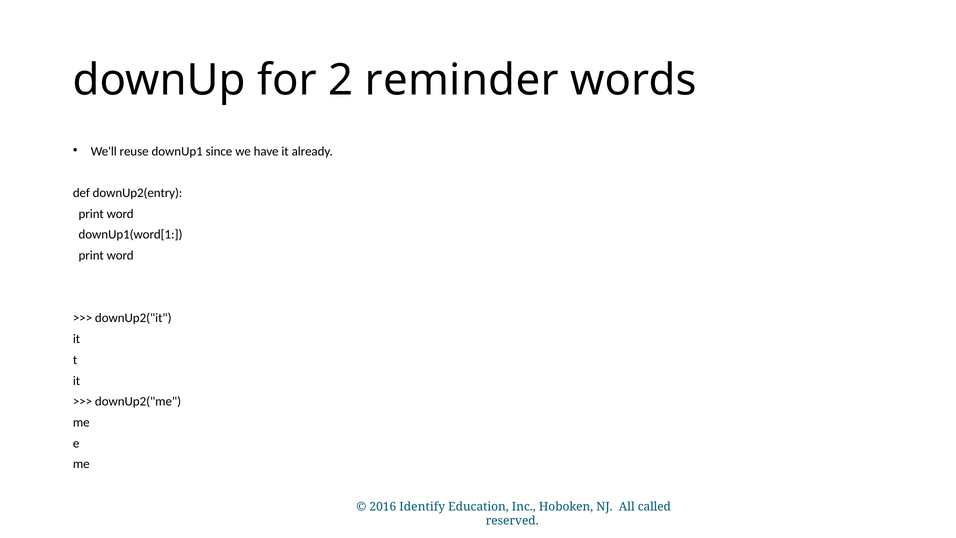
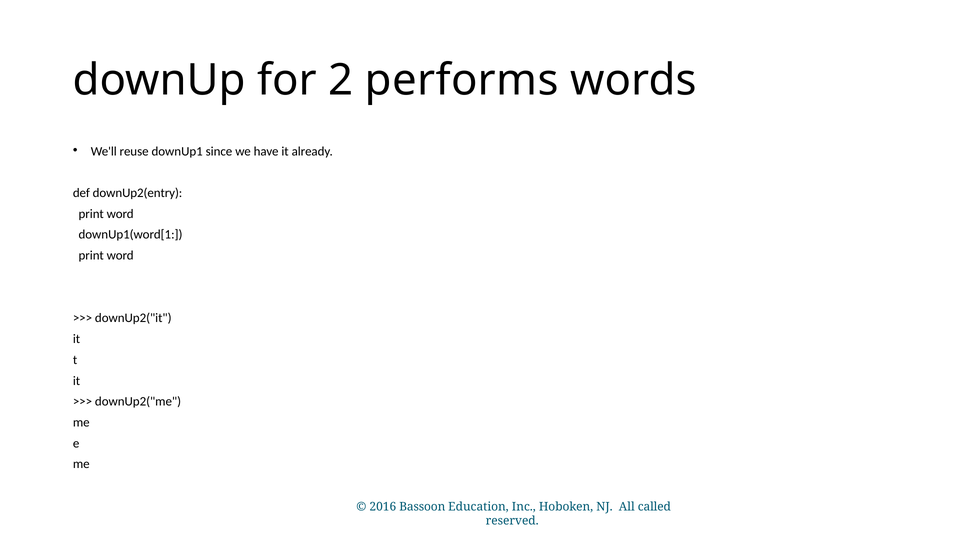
reminder: reminder -> performs (462, 80)
Identify: Identify -> Bassoon (422, 506)
